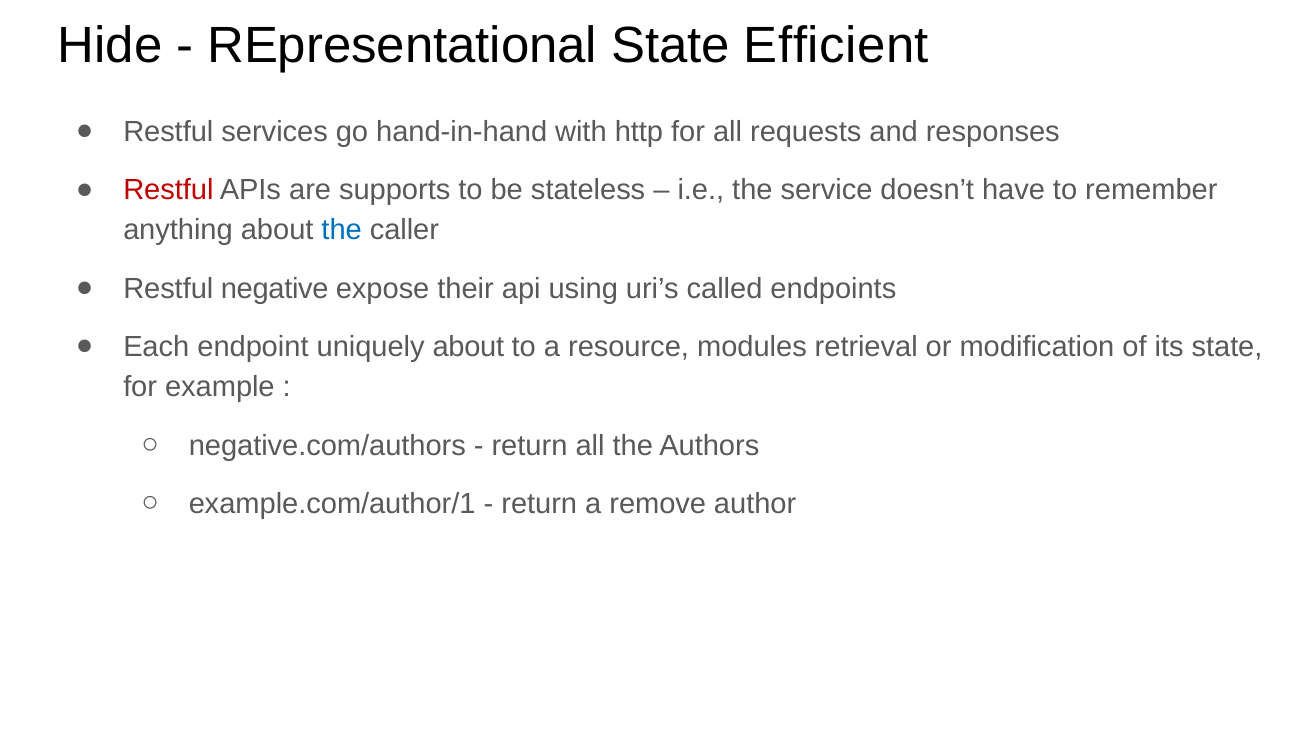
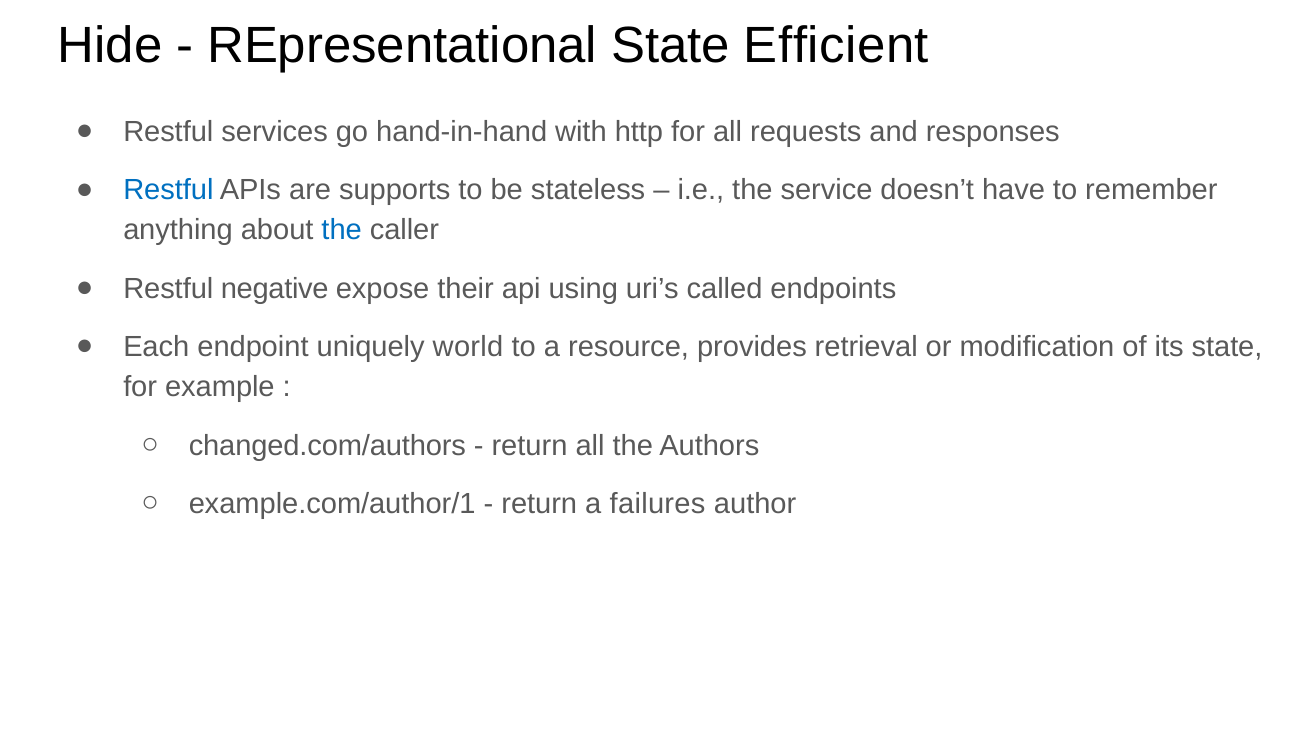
Restful colour: red -> blue (168, 190)
uniquely about: about -> world (468, 347)
modules: modules -> provides (752, 347)
negative.com/authors: negative.com/authors -> changed.com/authors (327, 445)
remove: remove -> failures (658, 504)
